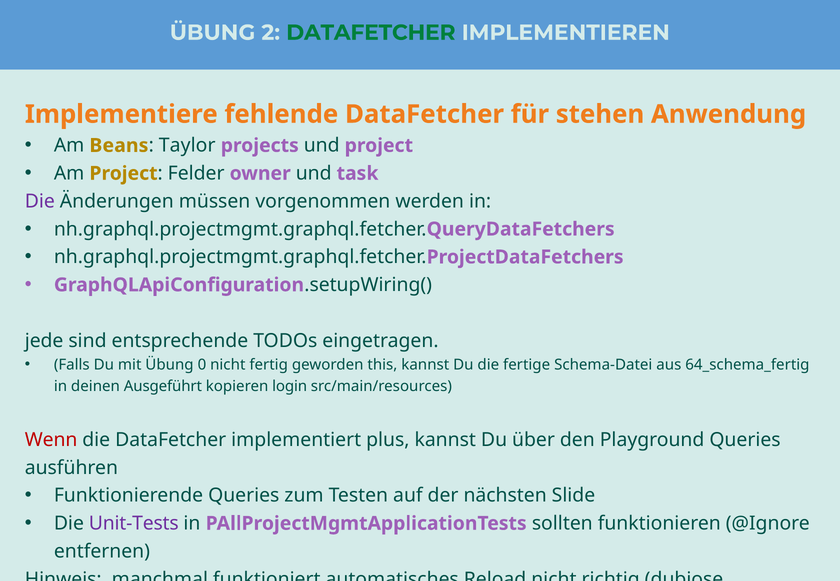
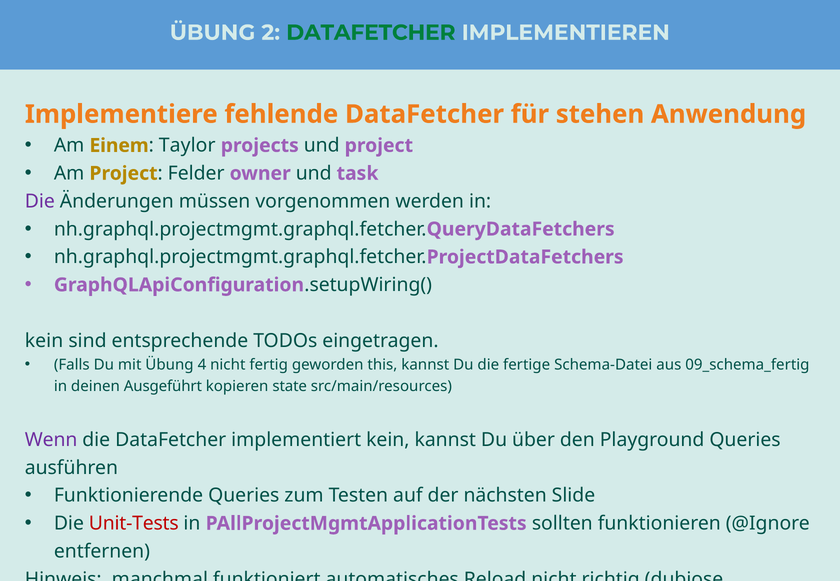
Beans: Beans -> Einem (119, 146)
jede: jede -> kein (44, 341)
0: 0 -> 4 (202, 365)
64_schema_fertig: 64_schema_fertig -> 09_schema_fertig (747, 365)
login: login -> state (290, 387)
Wenn colour: red -> purple (51, 440)
implementiert plus: plus -> kein (388, 440)
Unit-Tests colour: purple -> red (134, 524)
